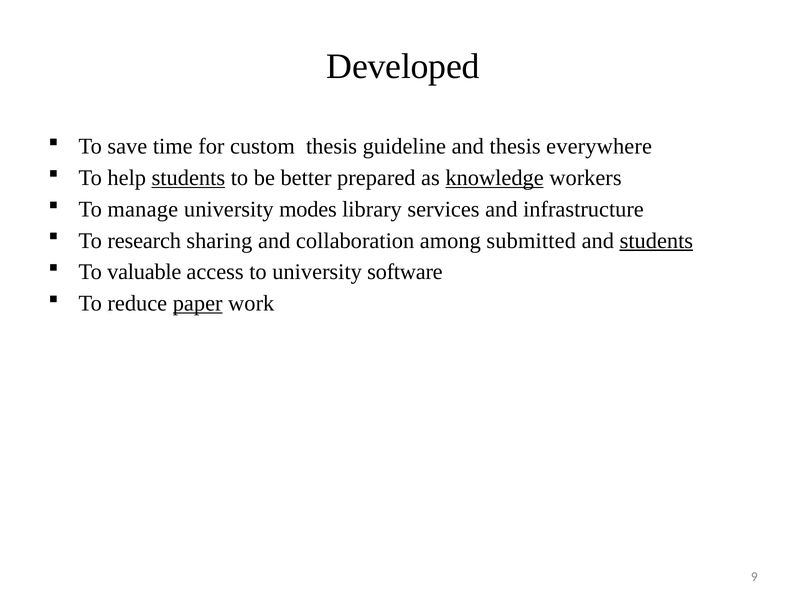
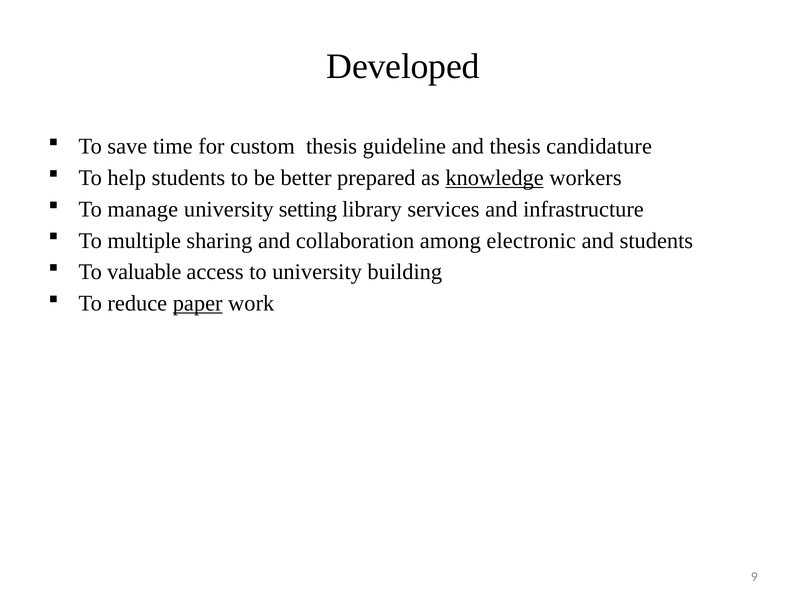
everywhere: everywhere -> candidature (599, 147)
students underline: present -> none (188, 178)
modes: modes -> setting (308, 209)
research: research -> multiple (144, 241)
submitted: submitted -> electronic (531, 241)
students underline: present -> none (656, 241)
software: software -> building (405, 272)
